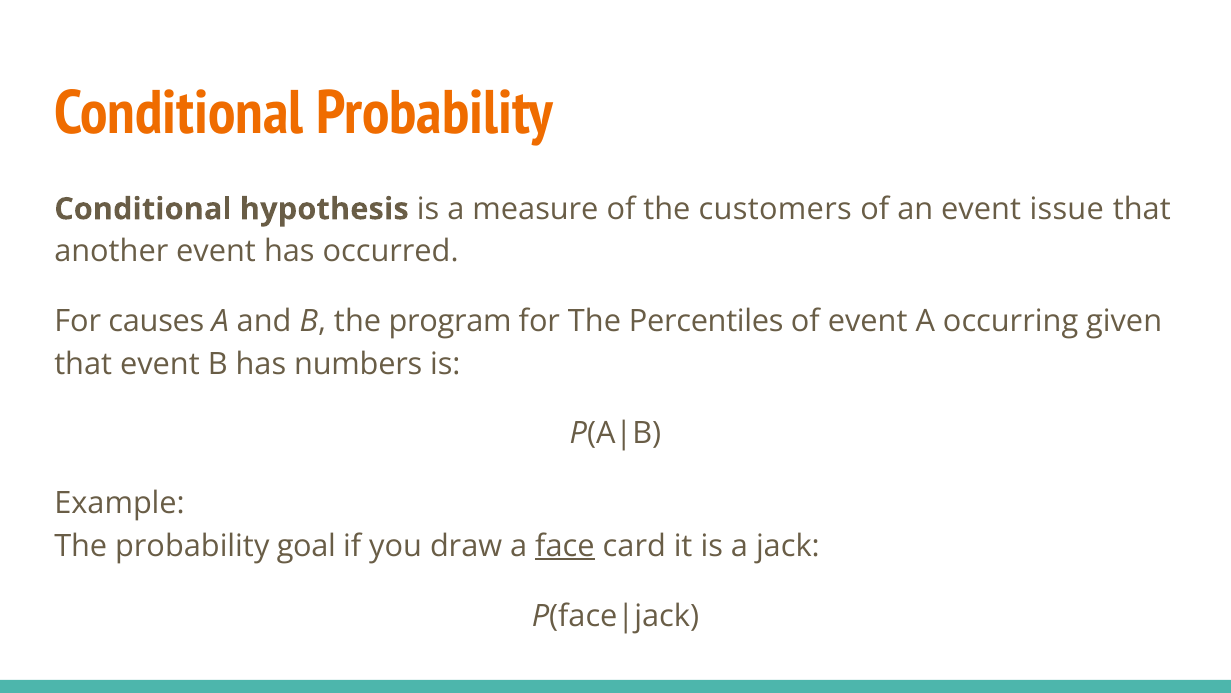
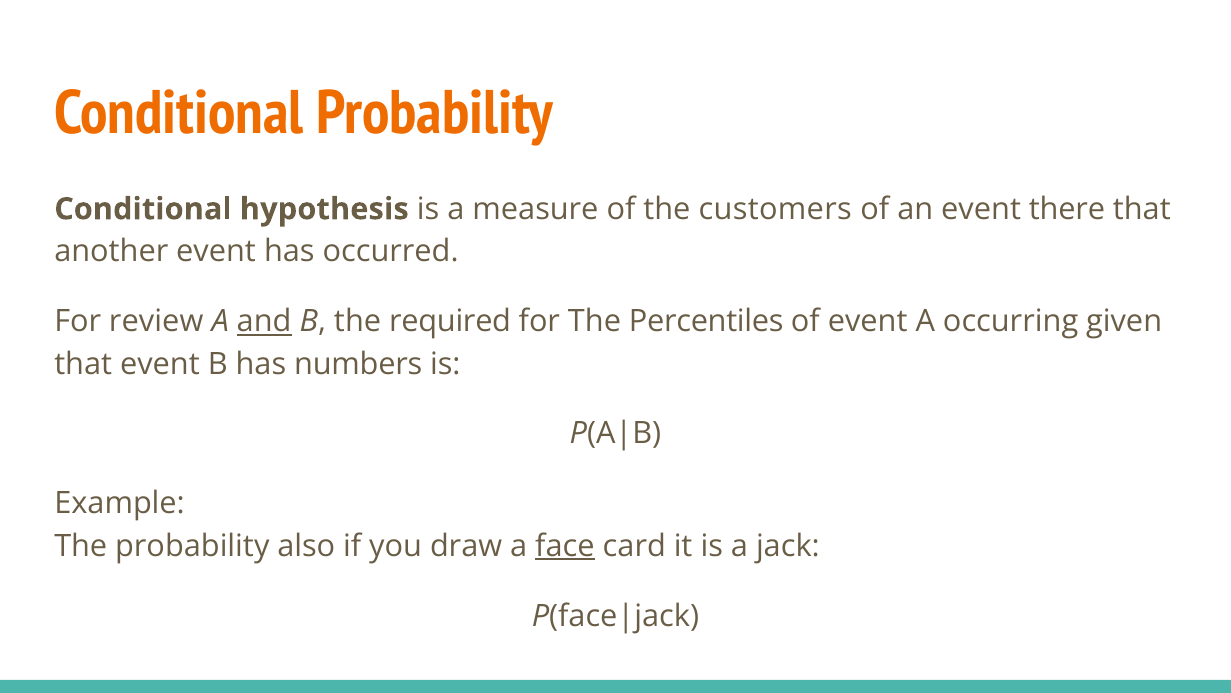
issue: issue -> there (1067, 209)
causes: causes -> review (156, 321)
and underline: none -> present (264, 321)
program: program -> required (450, 321)
goal: goal -> also (306, 546)
